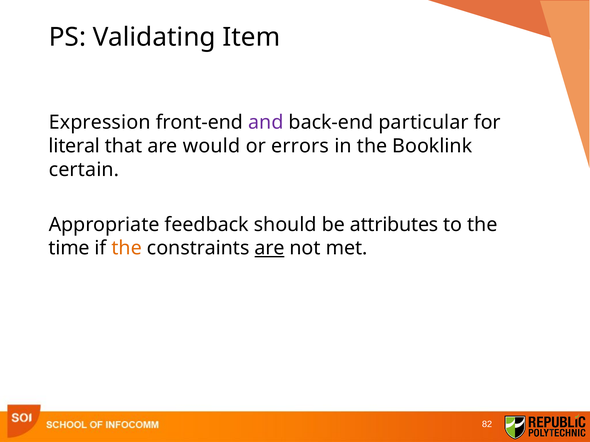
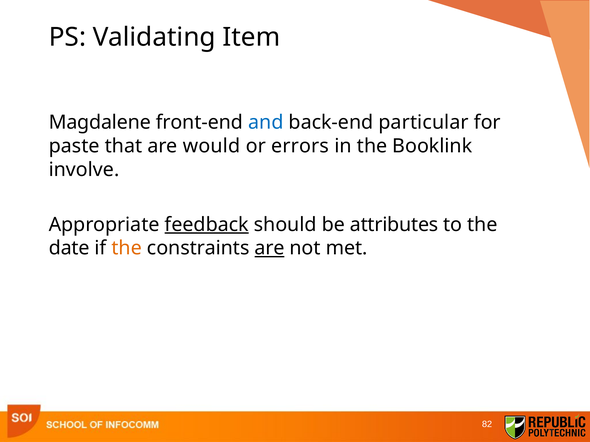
Expression: Expression -> Magdalene (100, 123)
and colour: purple -> blue (266, 123)
literal: literal -> paste (74, 146)
certain: certain -> involve (84, 170)
feedback underline: none -> present (207, 225)
time: time -> date (69, 248)
